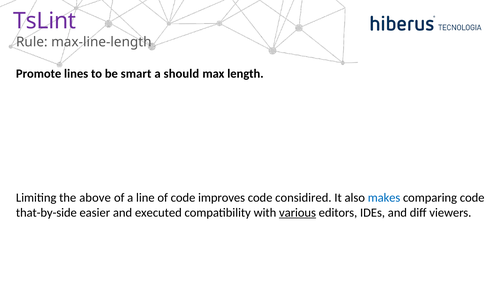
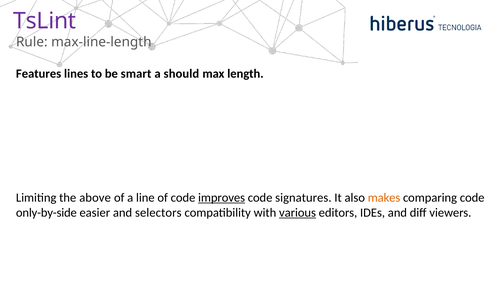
Promote: Promote -> Features (39, 74)
improves underline: none -> present (222, 197)
considired: considired -> signatures (303, 197)
makes colour: blue -> orange (384, 197)
that-by-side: that-by-side -> only-by-side (46, 212)
executed: executed -> selectors (158, 212)
